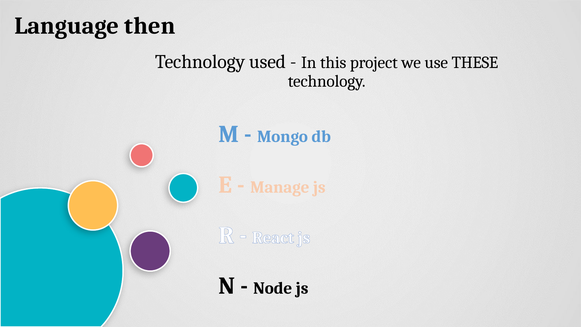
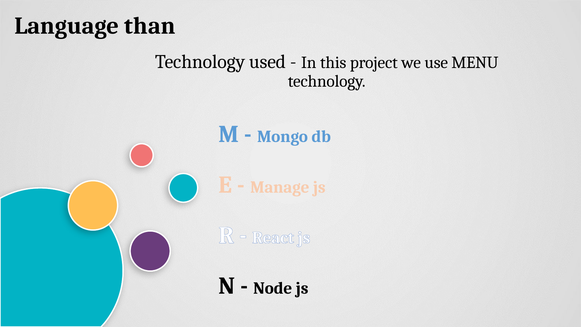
then: then -> than (150, 26)
THESE: THESE -> MENU (475, 62)
